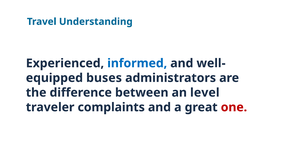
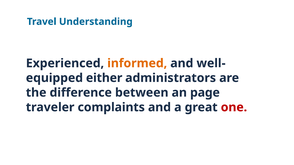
informed colour: blue -> orange (137, 63)
buses: buses -> either (104, 78)
level: level -> page (205, 93)
